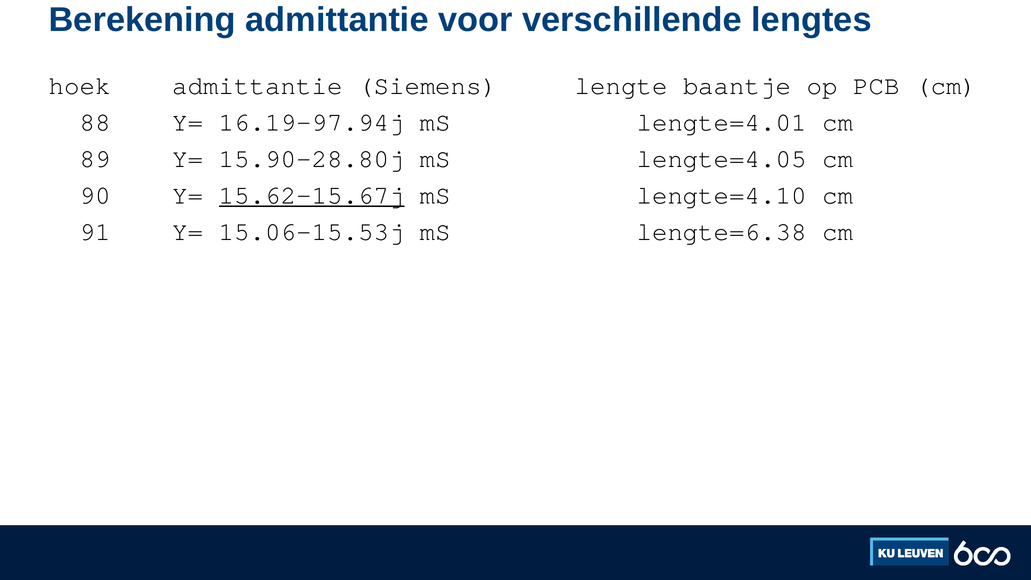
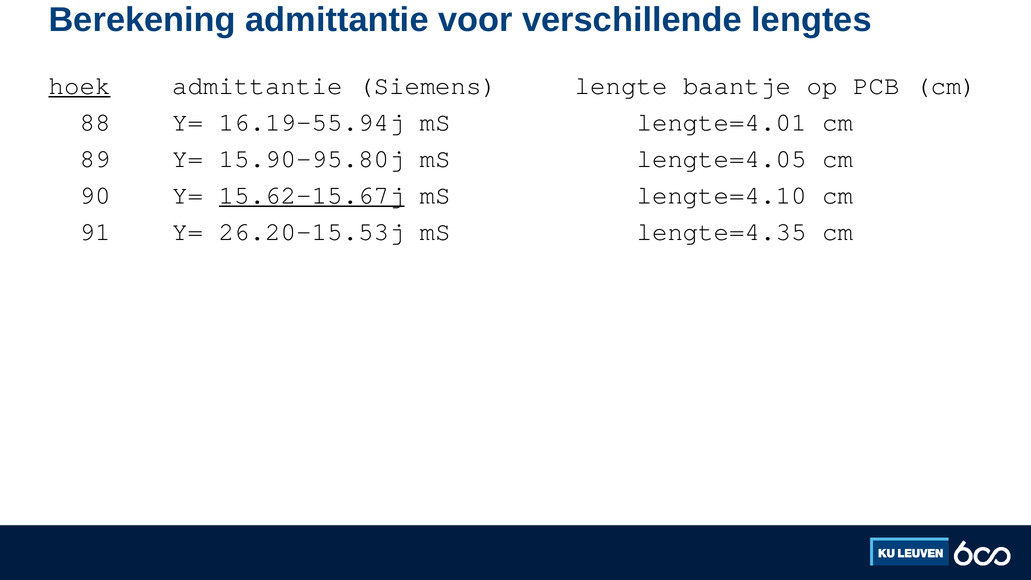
hoek underline: none -> present (80, 86)
16.19-97.94j: 16.19-97.94j -> 16.19-55.94j (312, 122)
15.90-28.80j: 15.90-28.80j -> 15.90-95.80j (312, 159)
15.06-15.53j: 15.06-15.53j -> 26.20-15.53j (312, 232)
lengte=6.38: lengte=6.38 -> lengte=4.35 (722, 232)
